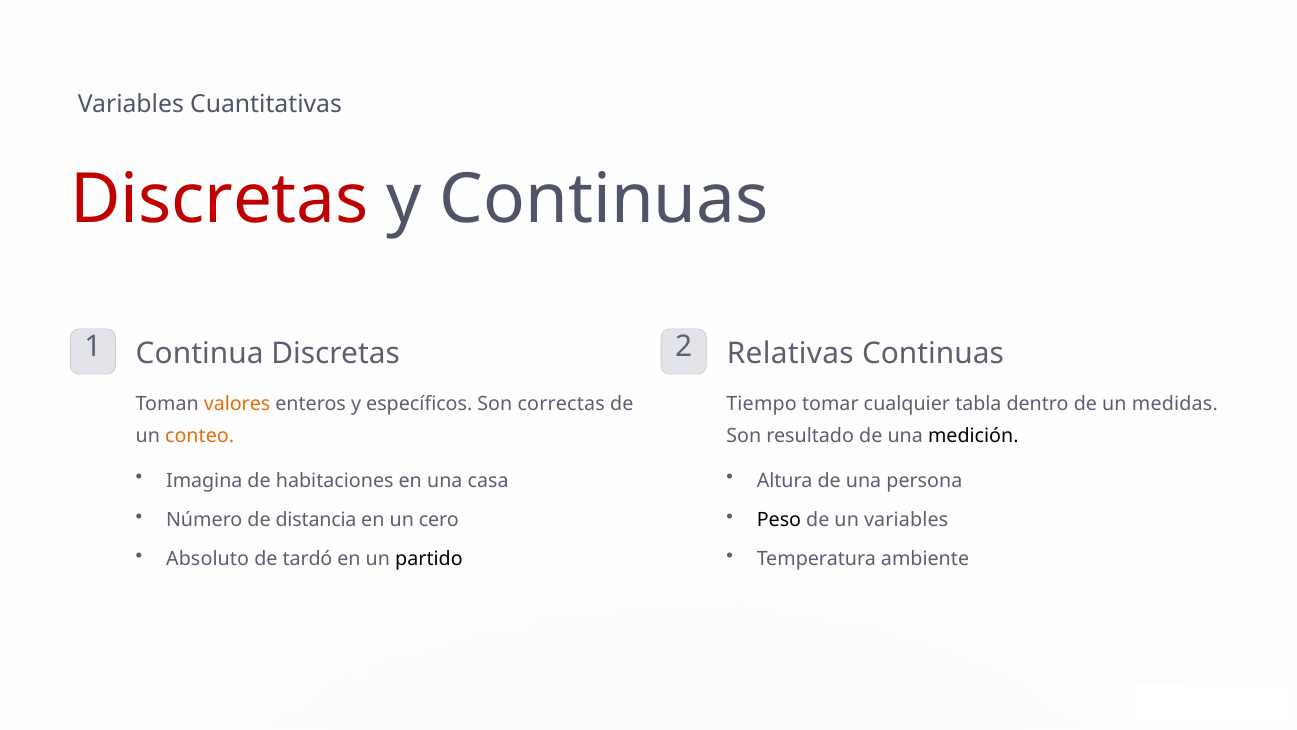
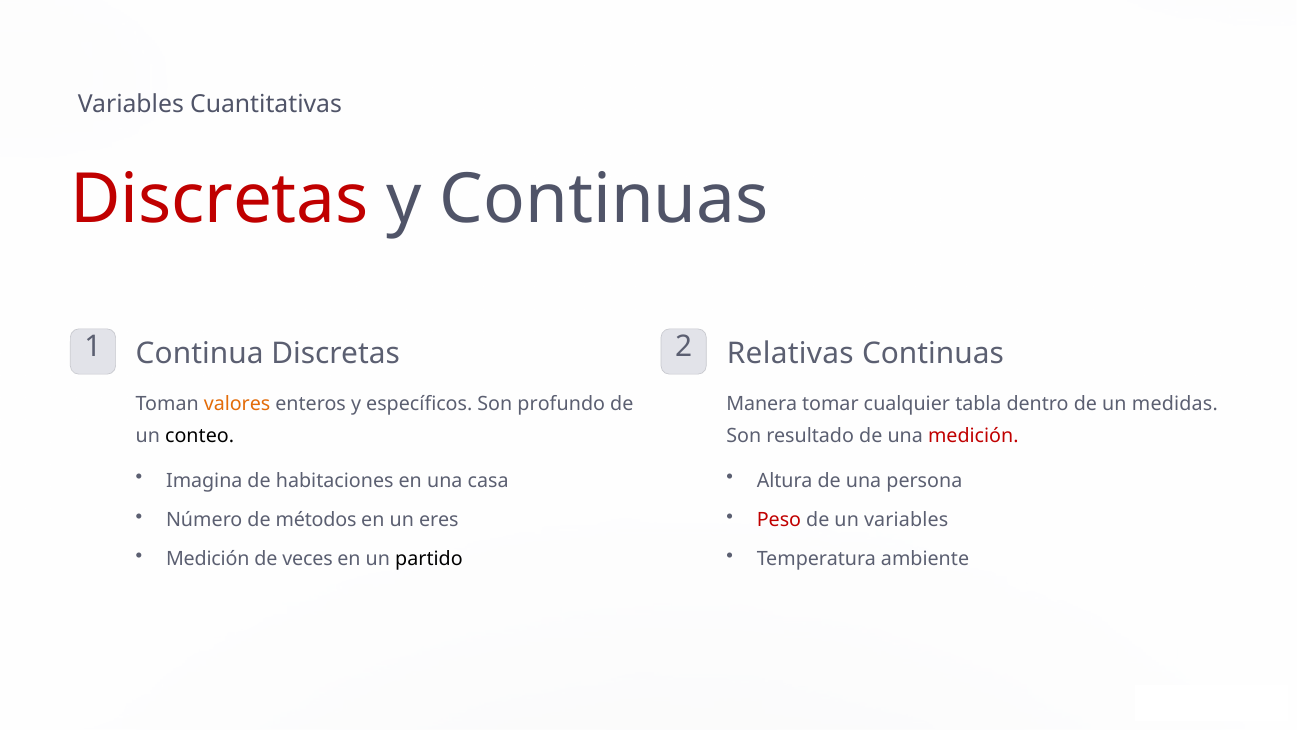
correctas: correctas -> profundo (561, 404)
Tiempo: Tiempo -> Manera (762, 404)
conteo colour: orange -> black (200, 436)
medición colour: black -> red (973, 436)
distancia: distancia -> métodos (316, 519)
cero: cero -> eres (439, 519)
Peso colour: black -> red (779, 519)
Absoluto: Absoluto -> Medición (208, 559)
tardó: tardó -> veces (308, 559)
